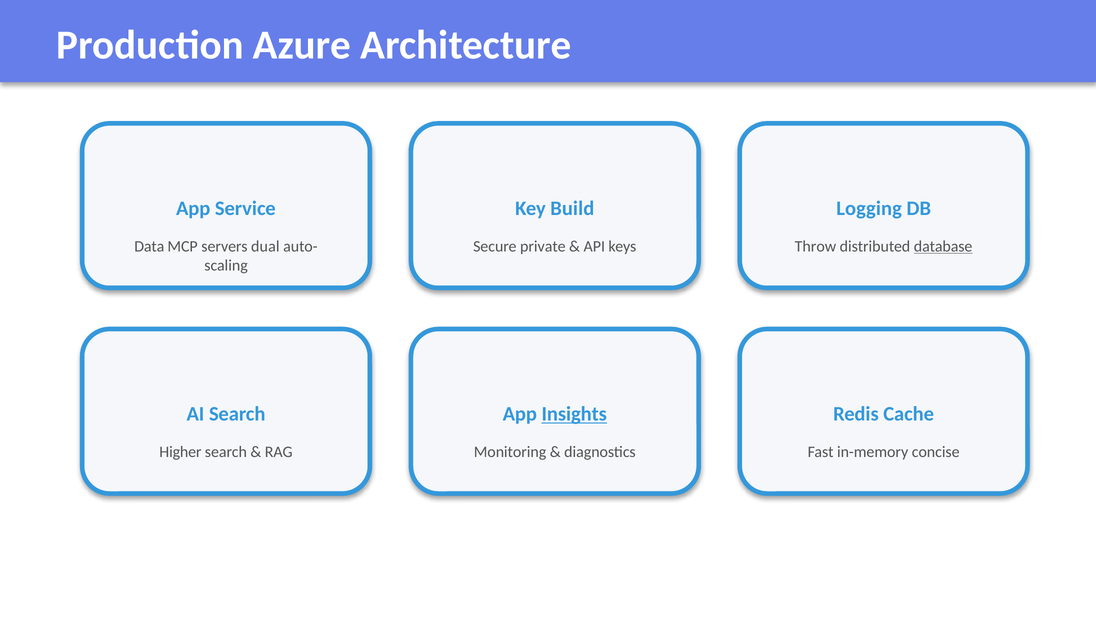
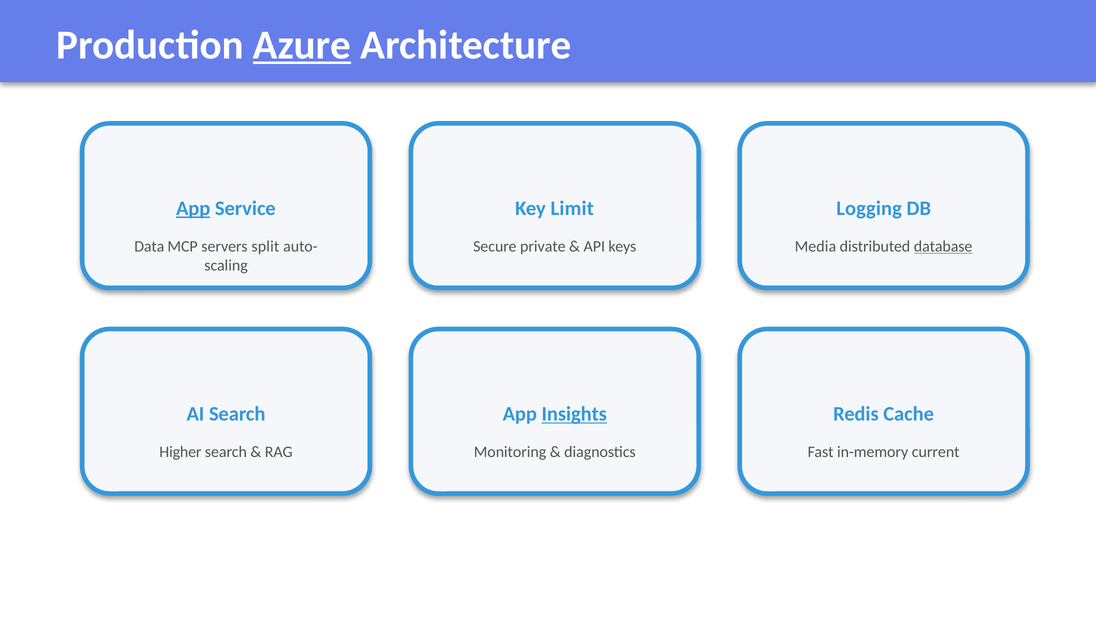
Azure underline: none -> present (302, 45)
App underline: none -> present (193, 208)
Build: Build -> Limit (572, 208)
dual: dual -> split (265, 246)
Throw: Throw -> Media (815, 246)
concise: concise -> current (936, 452)
